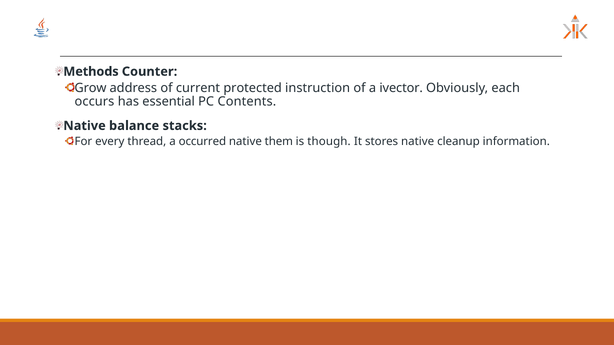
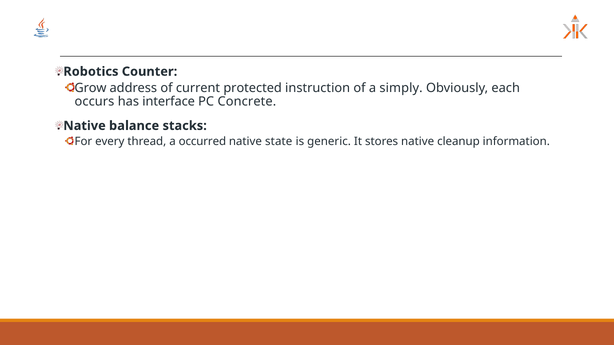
Methods: Methods -> Robotics (91, 72)
ivector: ivector -> simply (401, 88)
essential: essential -> interface (169, 102)
Contents: Contents -> Concrete (247, 102)
them: them -> state (279, 142)
though: though -> generic (329, 142)
